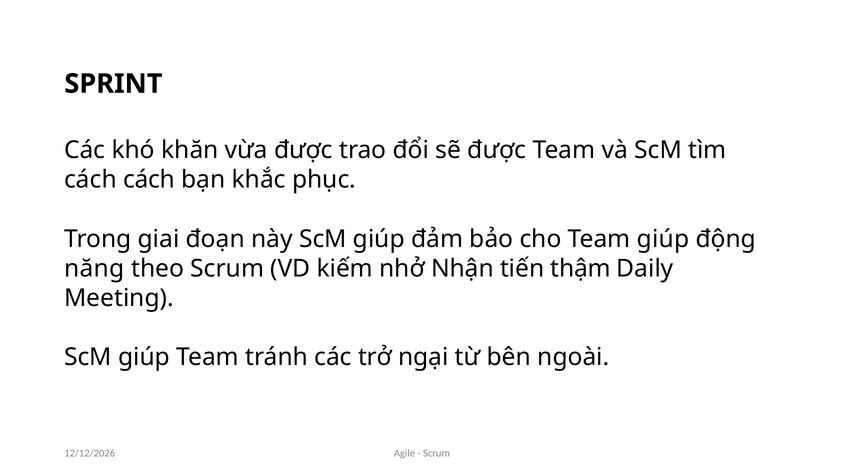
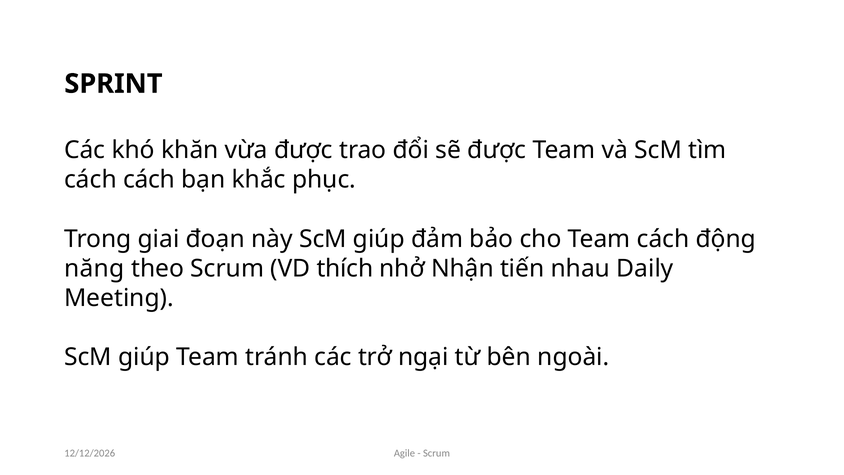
Team giúp: giúp -> cách (663, 239)
kiếm: kiếm -> thích (345, 268)
thậm: thậm -> nhau (580, 268)
